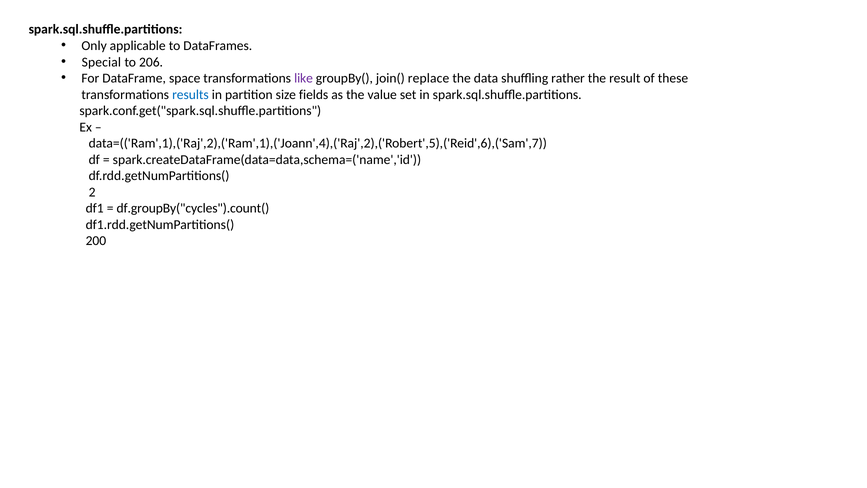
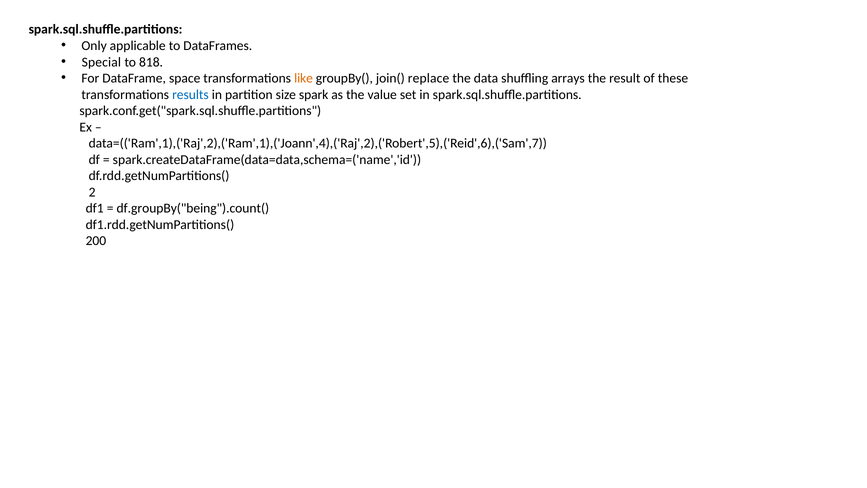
206: 206 -> 818 (151, 62)
like colour: purple -> orange (304, 78)
rather: rather -> arrays (568, 78)
fields: fields -> spark (314, 95)
df.groupBy("cycles").count(: df.groupBy("cycles").count( -> df.groupBy("being").count( (193, 208)
